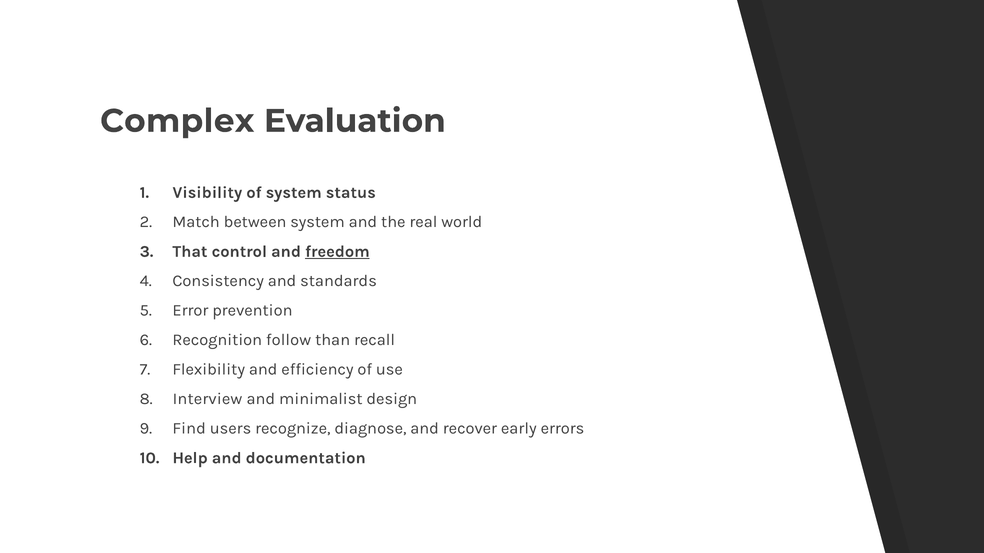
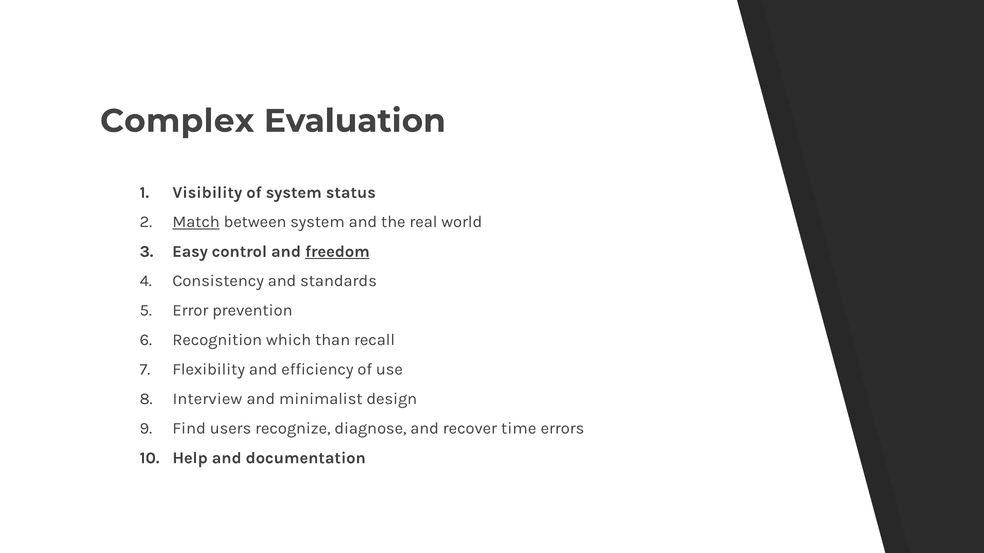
Match underline: none -> present (196, 222)
That: That -> Easy (190, 252)
follow: follow -> which (289, 340)
early: early -> time (519, 429)
